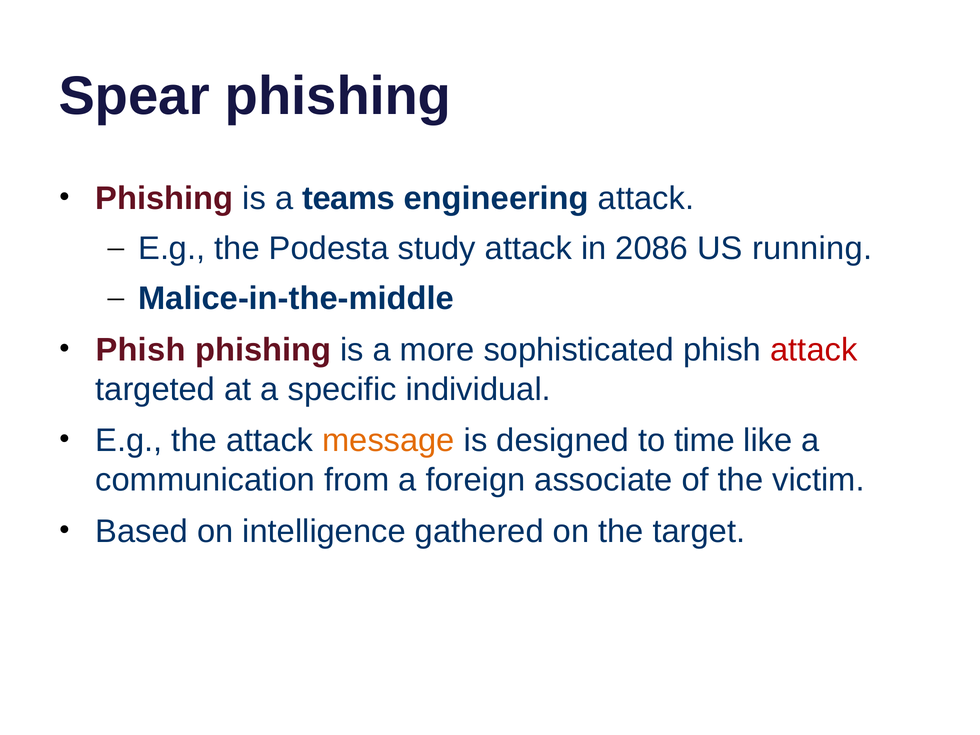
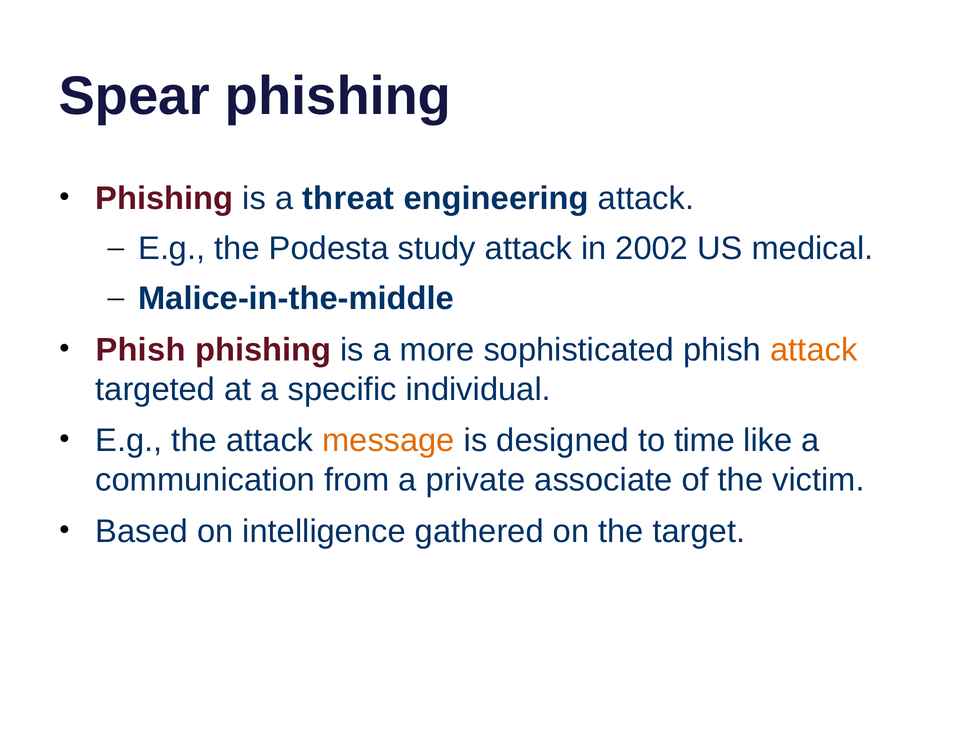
teams: teams -> threat (348, 198)
2086: 2086 -> 2002 (652, 248)
running: running -> medical (812, 248)
attack colour: red -> orange (814, 350)
foreign: foreign -> private (475, 480)
